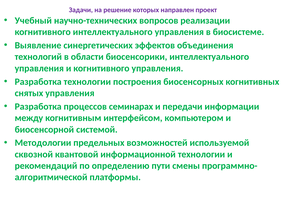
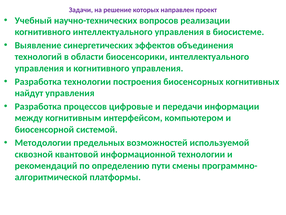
снятых: снятых -> найдут (29, 93)
семинарах: семинарах -> цифровые (131, 106)
